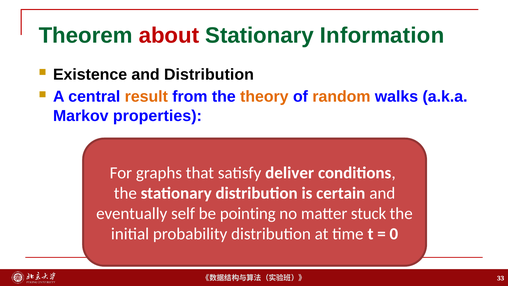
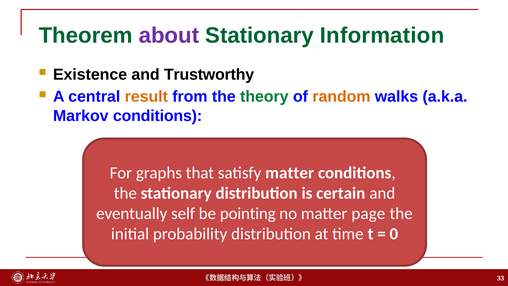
about colour: red -> purple (169, 36)
and Distribution: Distribution -> Trustworthy (209, 74)
theory colour: orange -> green (264, 97)
Markov properties: properties -> conditions (158, 116)
satisfy deliver: deliver -> matter (290, 173)
stuck: stuck -> page (368, 213)
